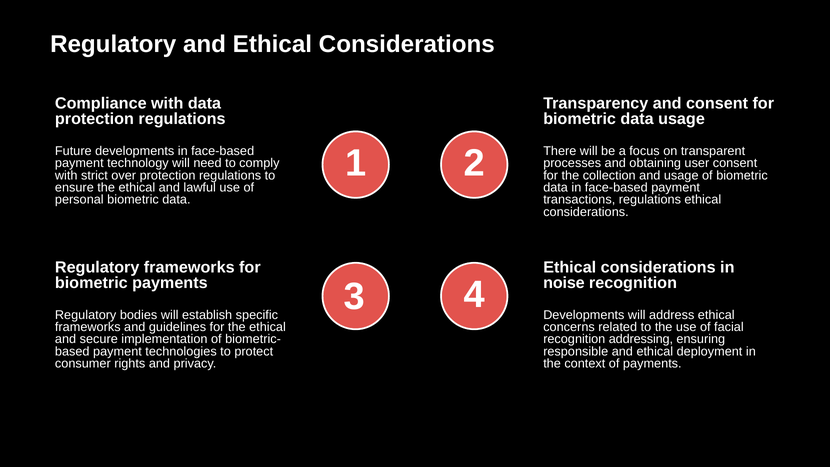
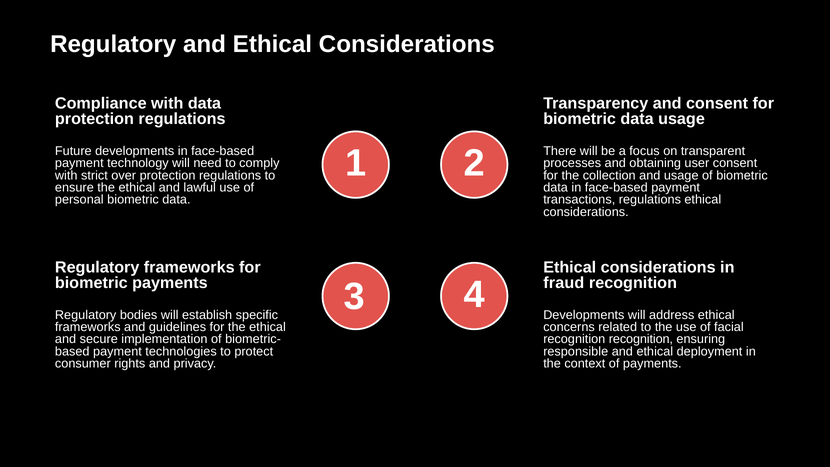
noise: noise -> fraud (564, 283)
recognition addressing: addressing -> recognition (641, 339)
